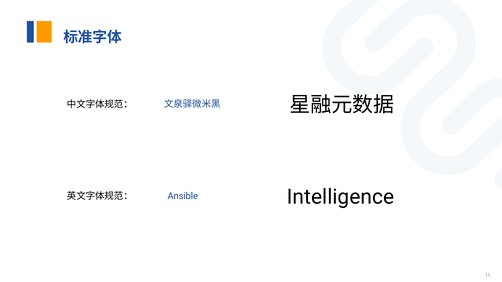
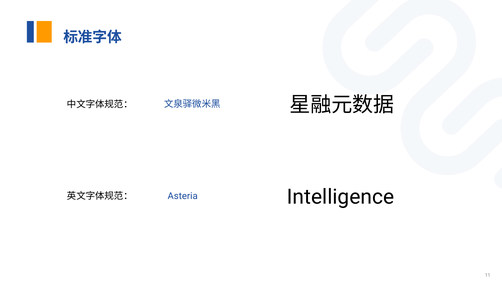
Ansible: Ansible -> Asteria (183, 196)
